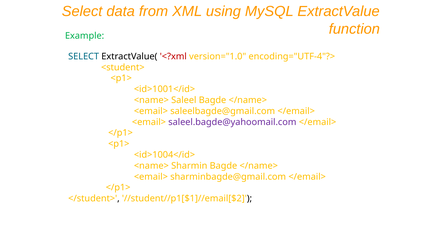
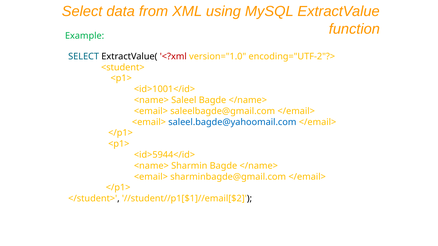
encoding="UTF-4"?>: encoding="UTF-4"?> -> encoding="UTF-2"?> (292, 56)
saleel.bagde@yahoomail.com colour: purple -> blue (232, 122)
<id>1004</id>: <id>1004</id> -> <id>5944</id> (165, 155)
